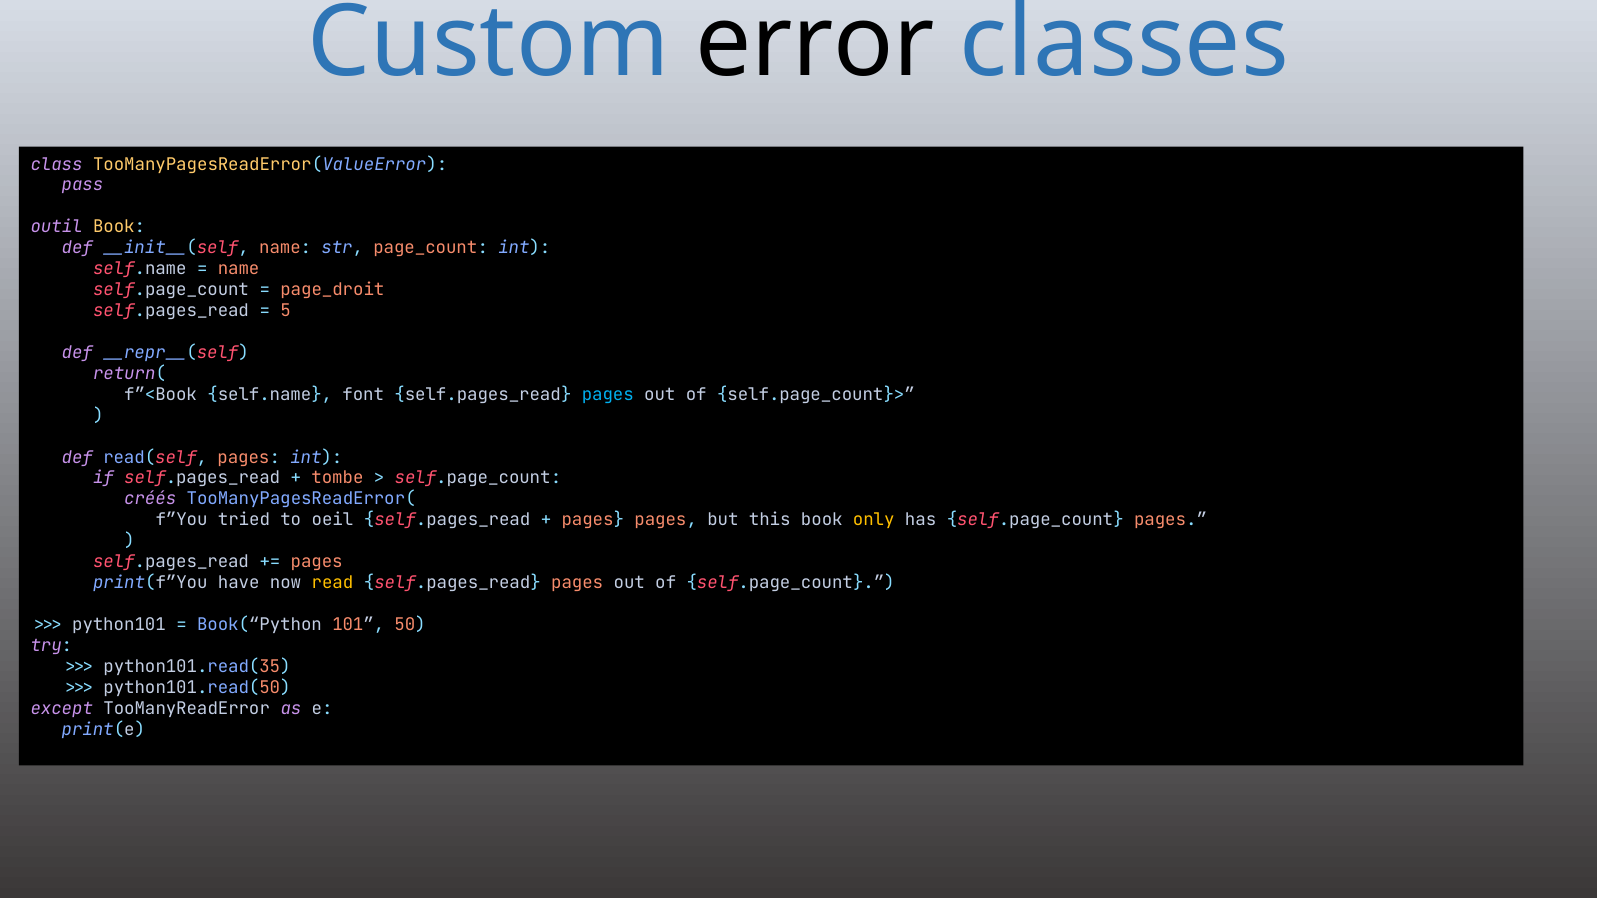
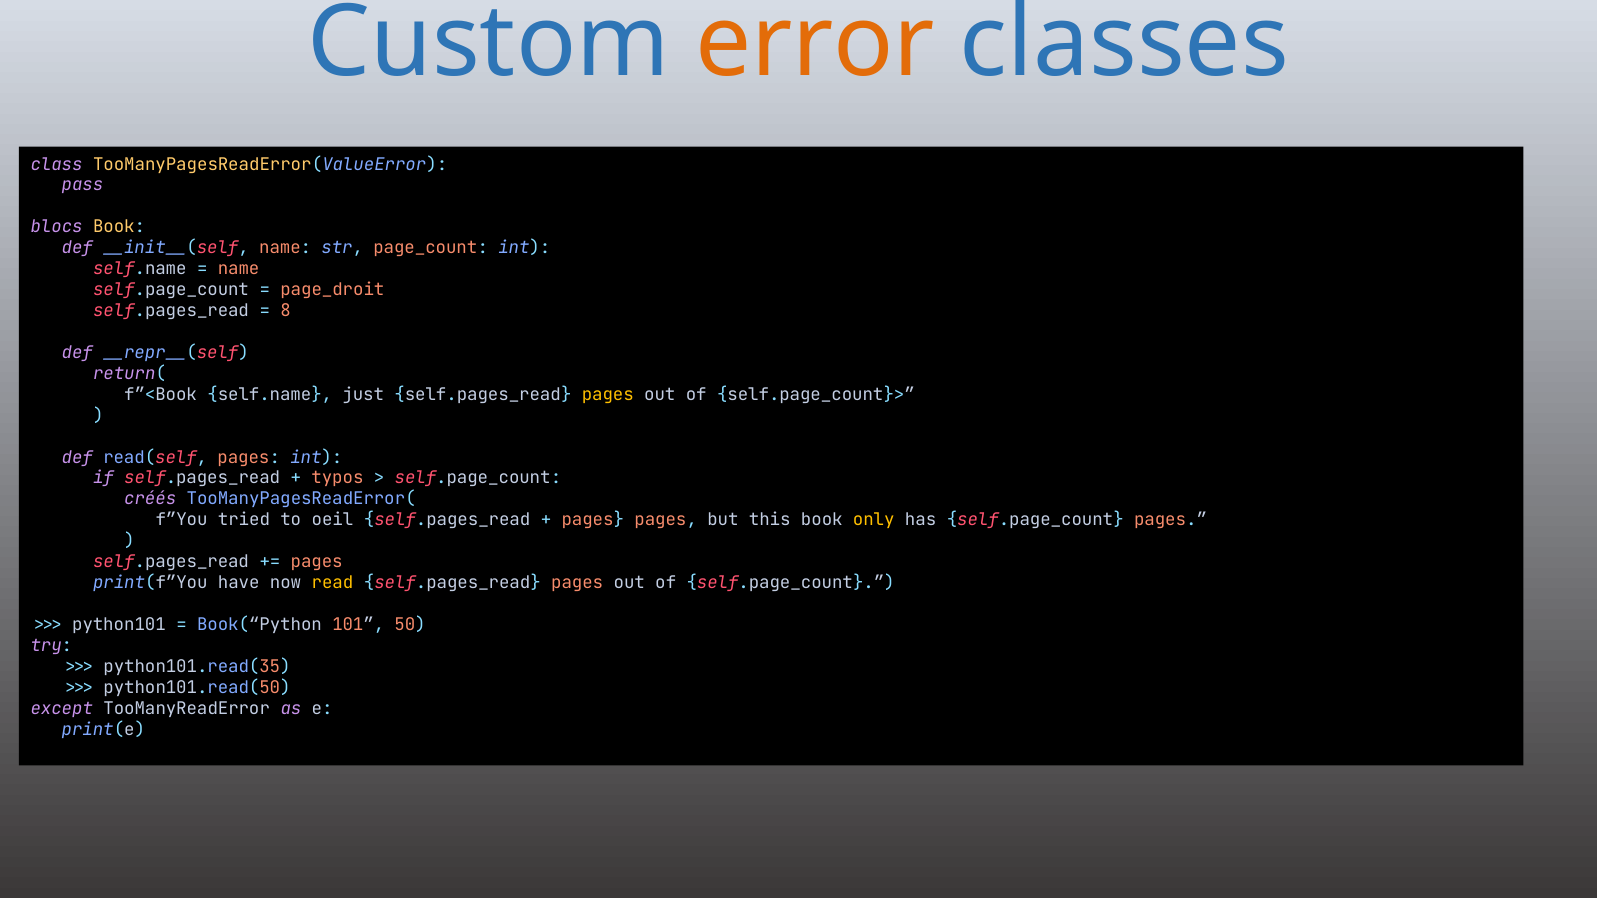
error colour: black -> orange (815, 42)
outil: outil -> blocs (57, 227)
5: 5 -> 8 (286, 311)
font: font -> just (363, 395)
pages colour: light blue -> yellow (608, 395)
tombe: tombe -> typos (337, 478)
